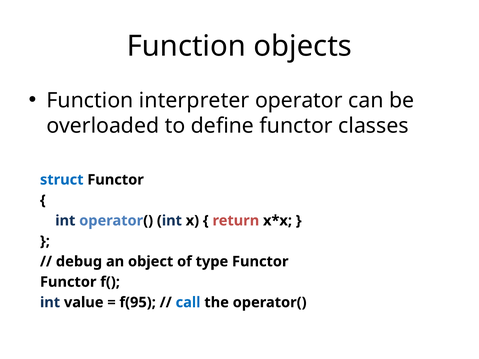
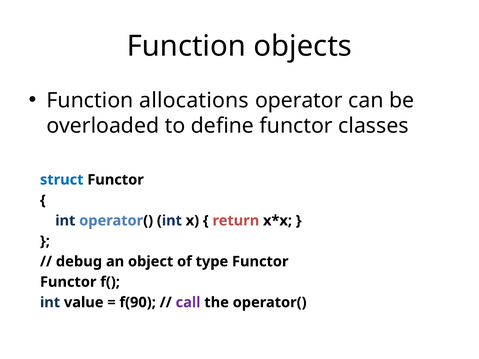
interpreter: interpreter -> allocations (194, 100)
f(95: f(95 -> f(90 (138, 303)
call colour: blue -> purple (188, 303)
